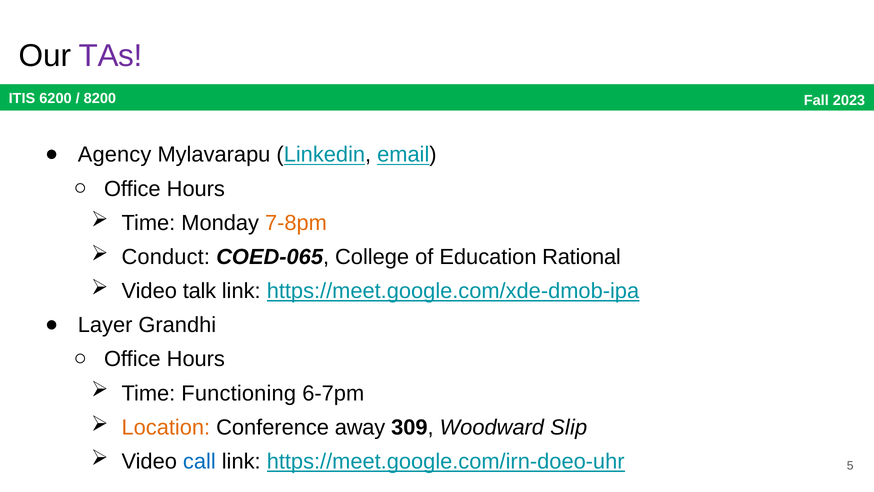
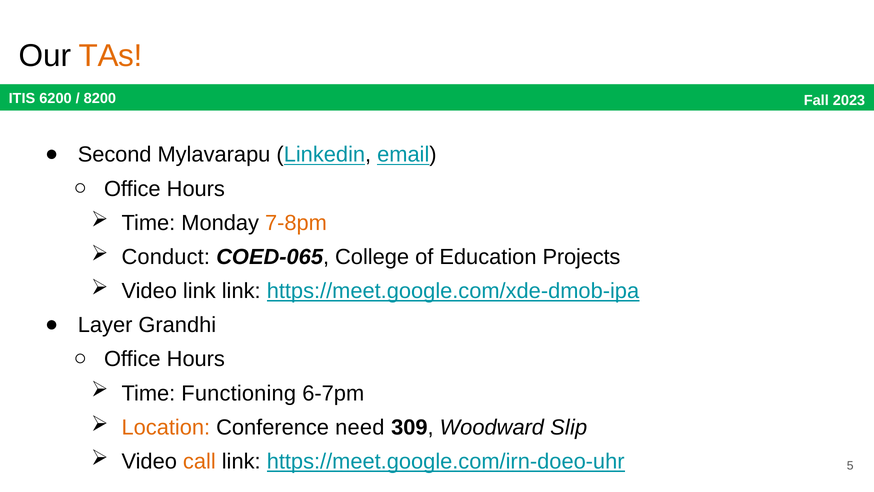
TAs colour: purple -> orange (111, 56)
Agency: Agency -> Second (115, 155)
Rational: Rational -> Projects (581, 257)
Video talk: talk -> link (199, 291)
away: away -> need (360, 427)
call colour: blue -> orange (199, 461)
